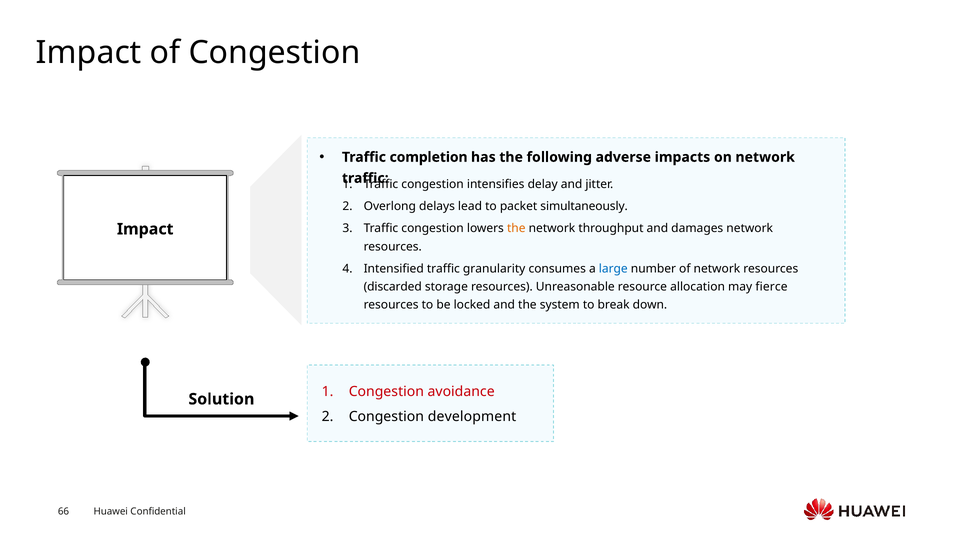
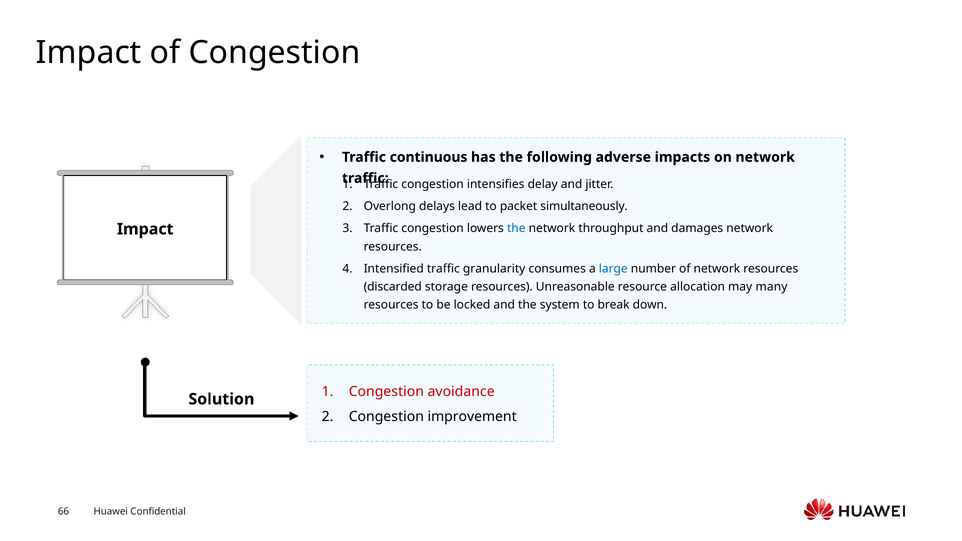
completion: completion -> continuous (429, 157)
the colour: orange -> blue (516, 229)
fierce: fierce -> many (772, 287)
development: development -> improvement (472, 417)
